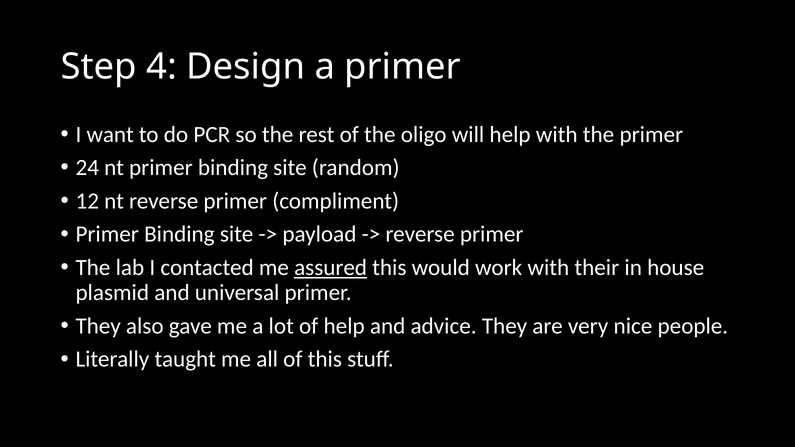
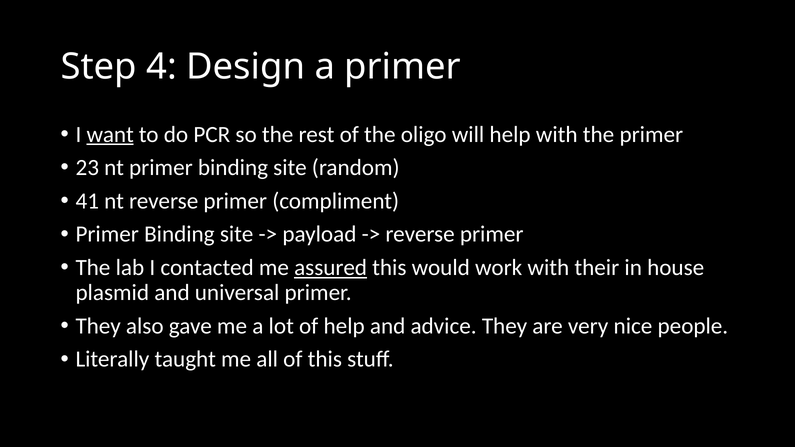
want underline: none -> present (110, 134)
24: 24 -> 23 (87, 168)
12: 12 -> 41 (87, 201)
